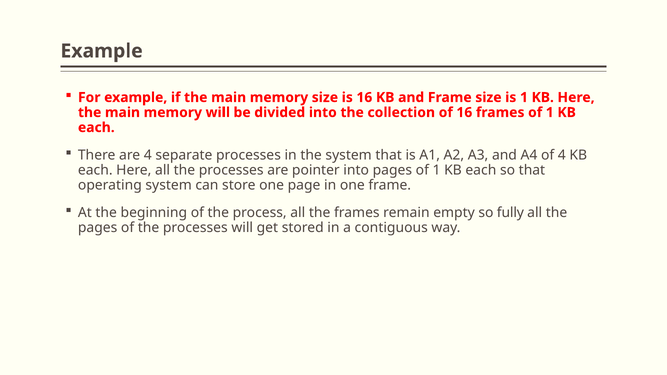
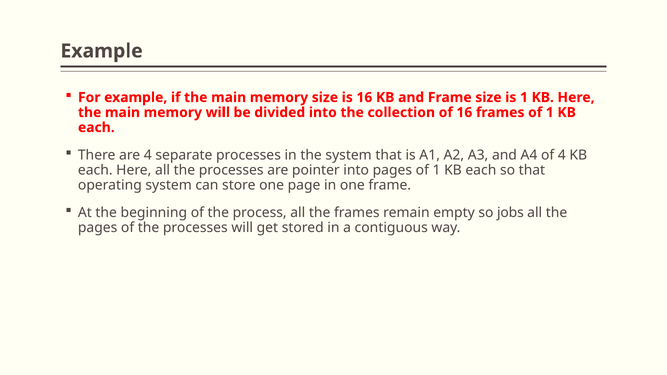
fully: fully -> jobs (510, 213)
